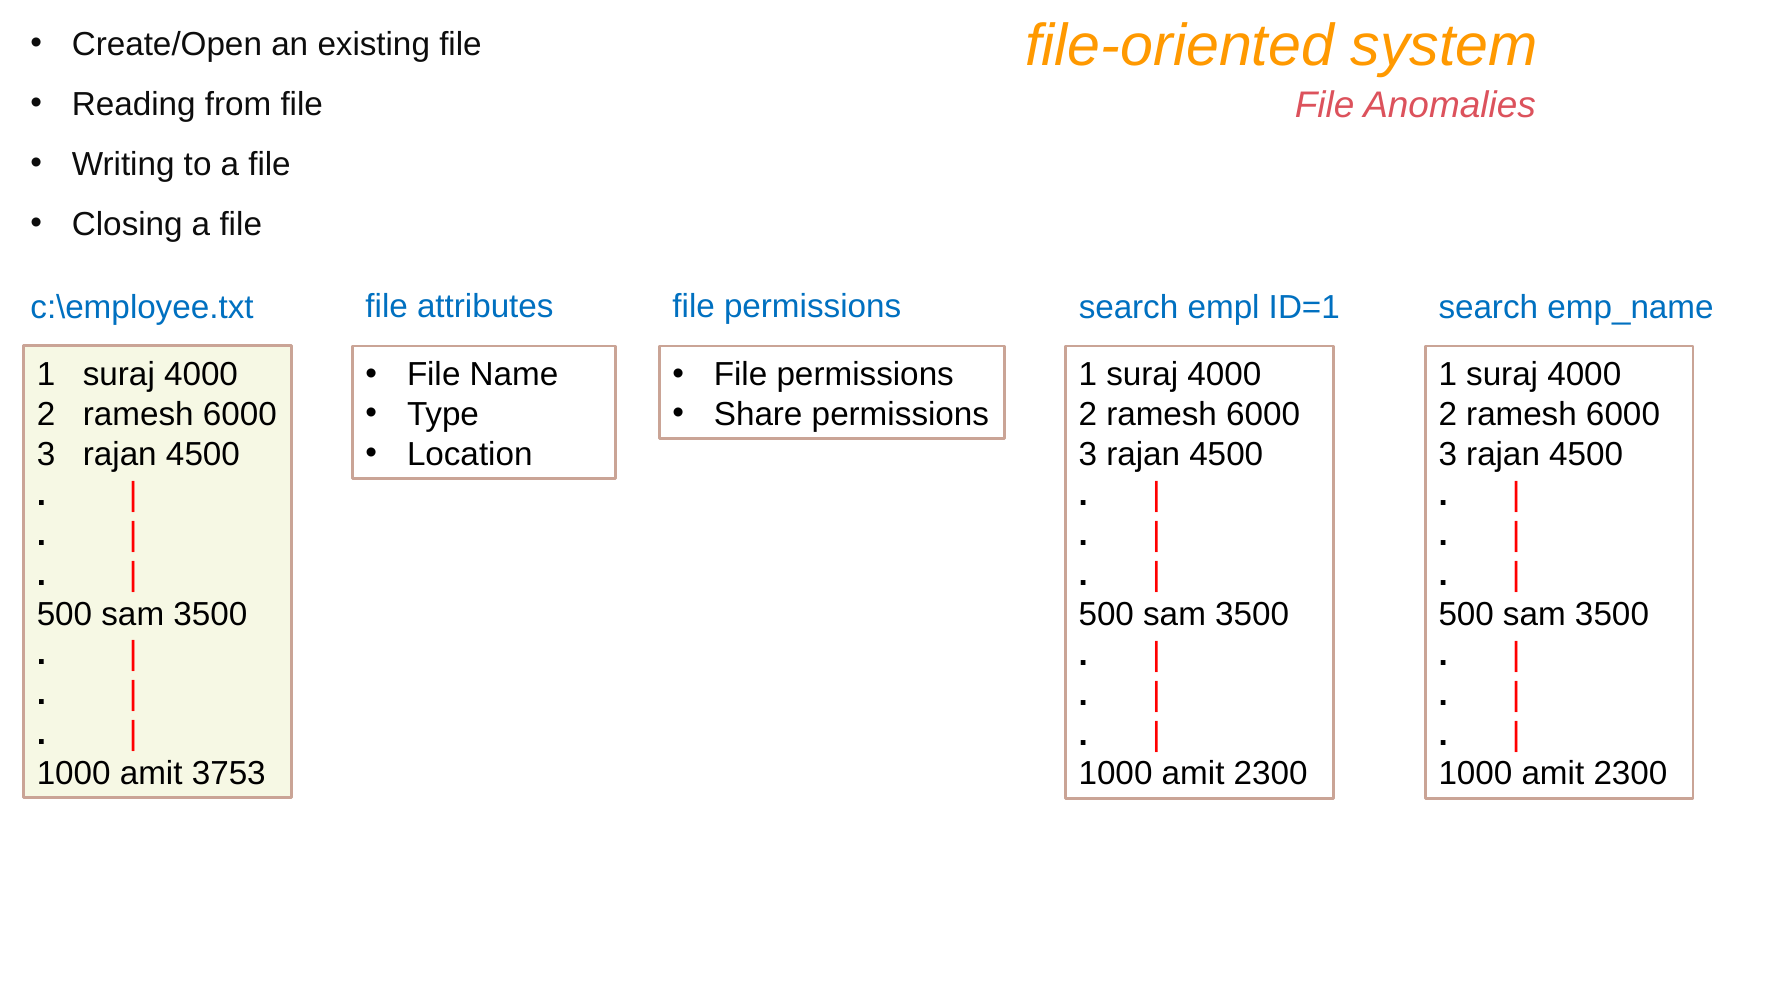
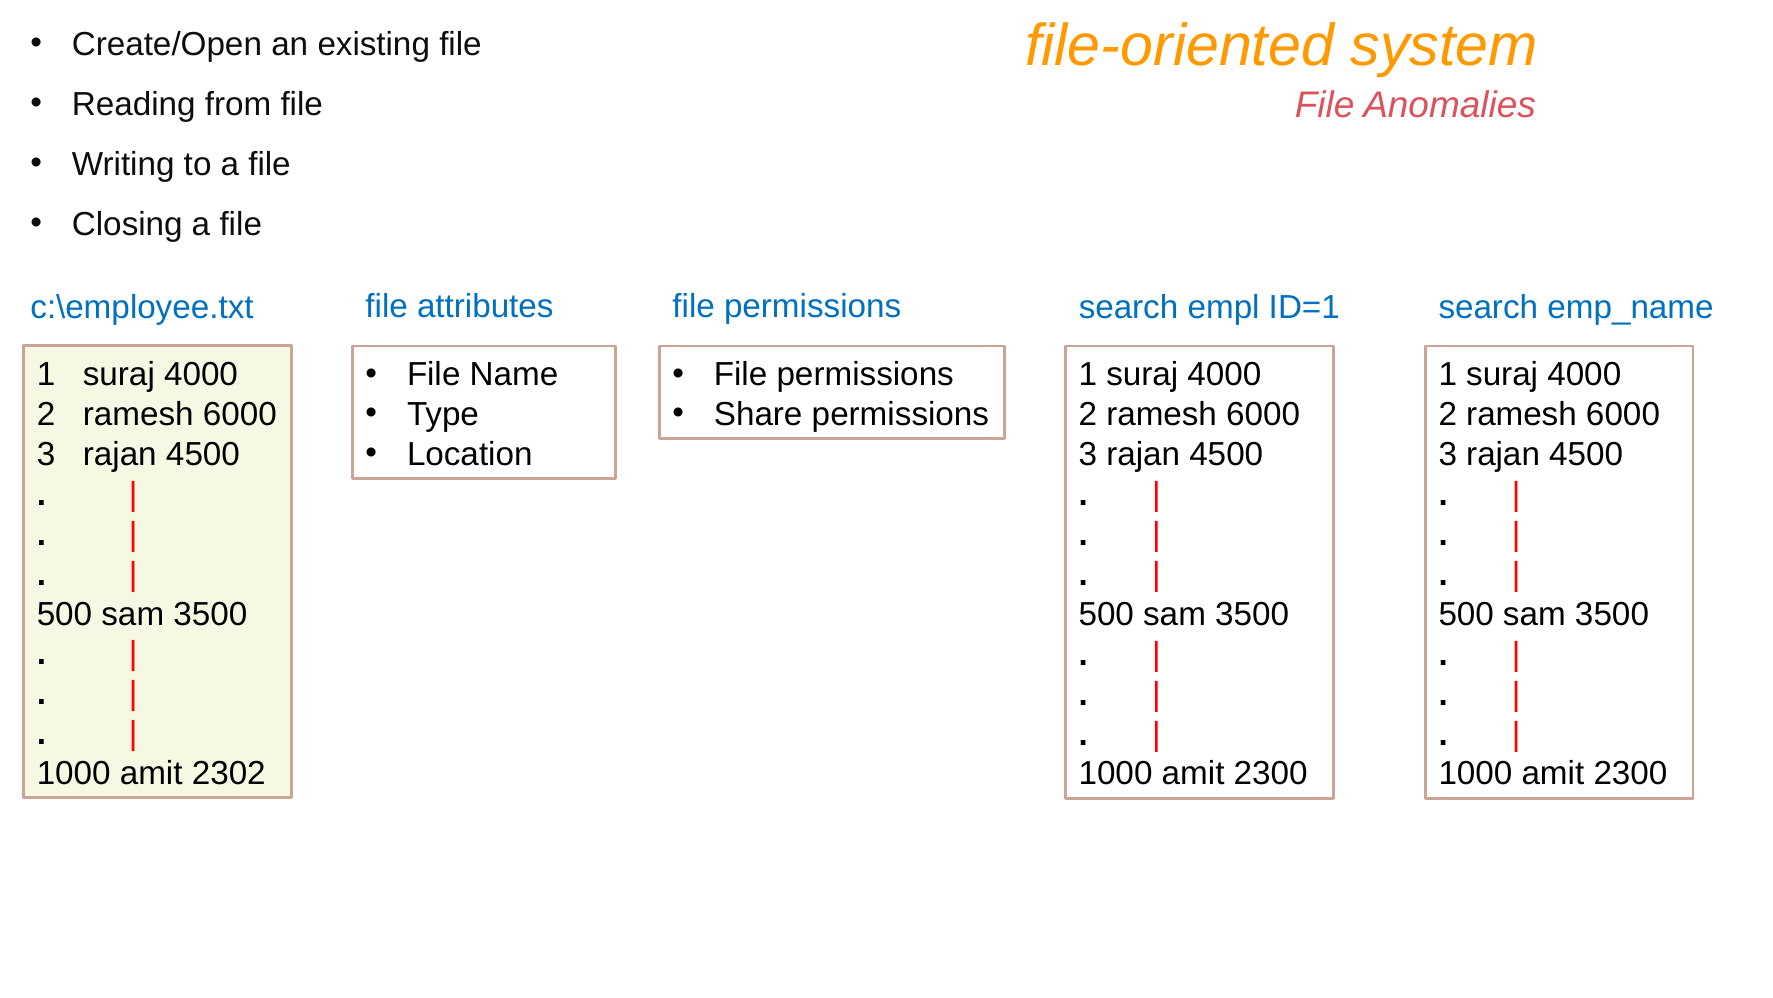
3753: 3753 -> 2302 (229, 773)
